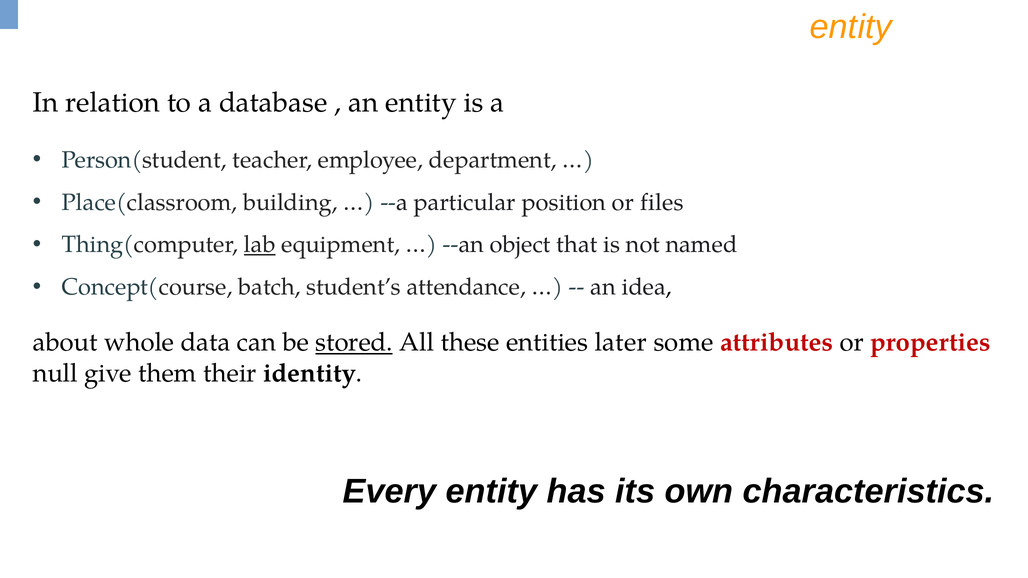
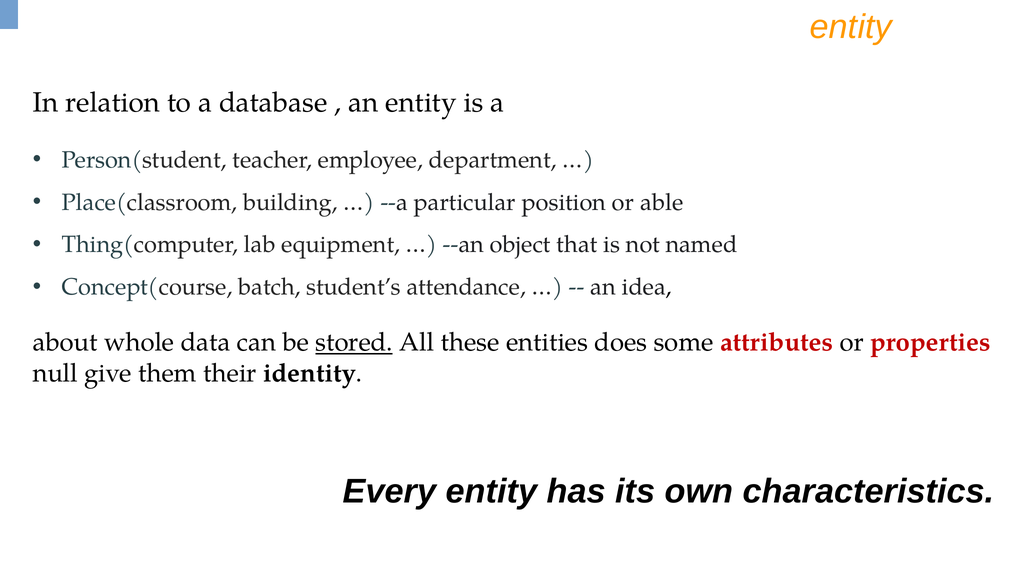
files: files -> able (662, 202)
lab underline: present -> none (260, 245)
later: later -> does (621, 343)
